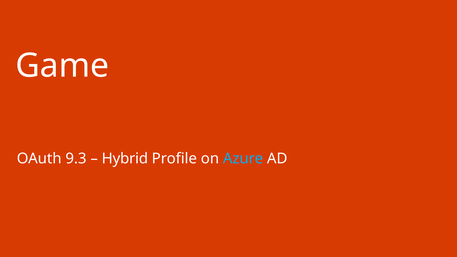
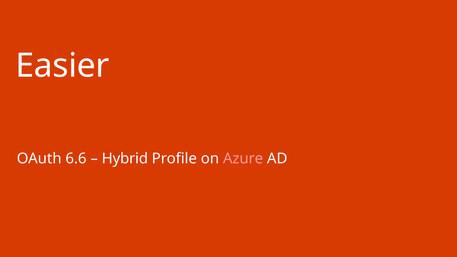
Game: Game -> Easier (62, 66)
9.3: 9.3 -> 6.6 (76, 159)
Azure colour: light blue -> pink (243, 159)
